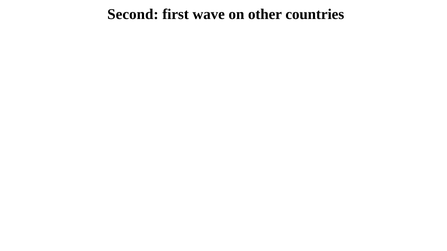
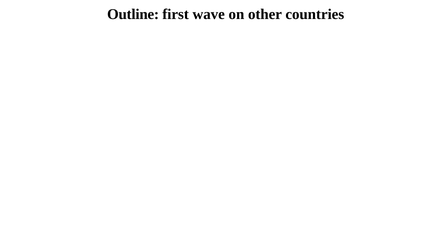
Second: Second -> Outline (133, 14)
